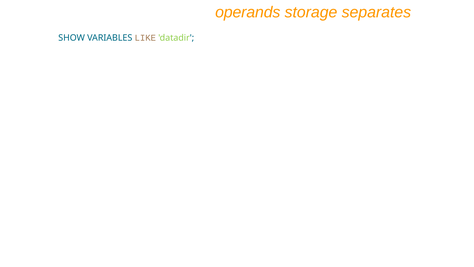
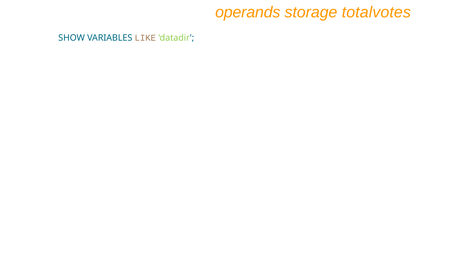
separates: separates -> totalvotes (376, 12)
